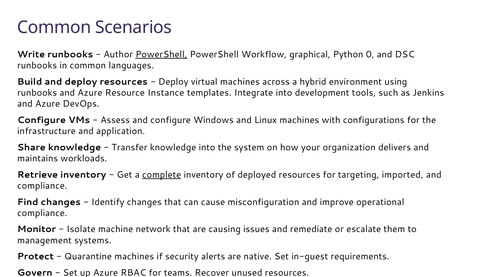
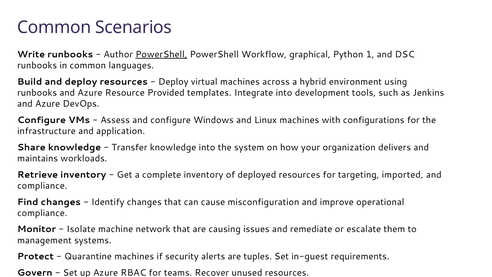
0: 0 -> 1 (370, 54)
Instance: Instance -> Provided (166, 93)
complete underline: present -> none (162, 175)
native: native -> tuples (258, 256)
